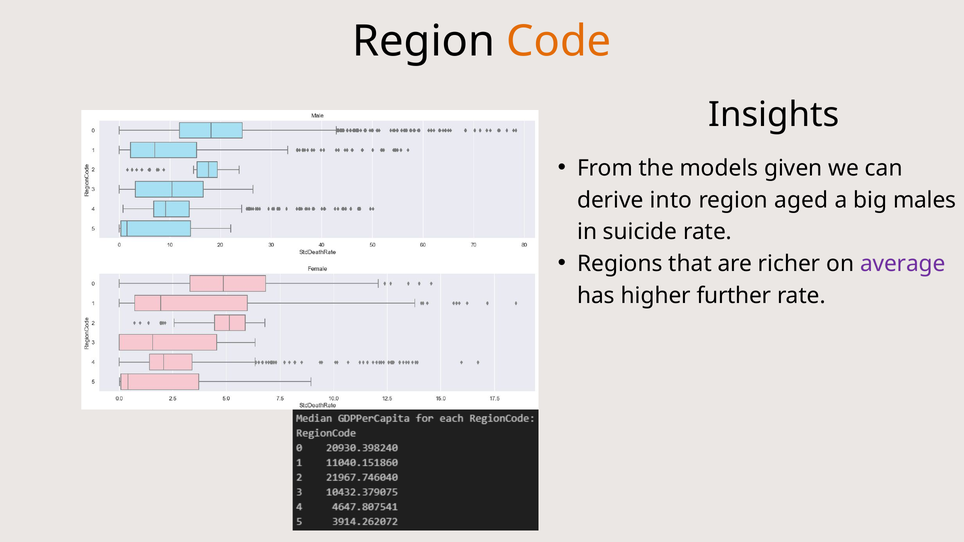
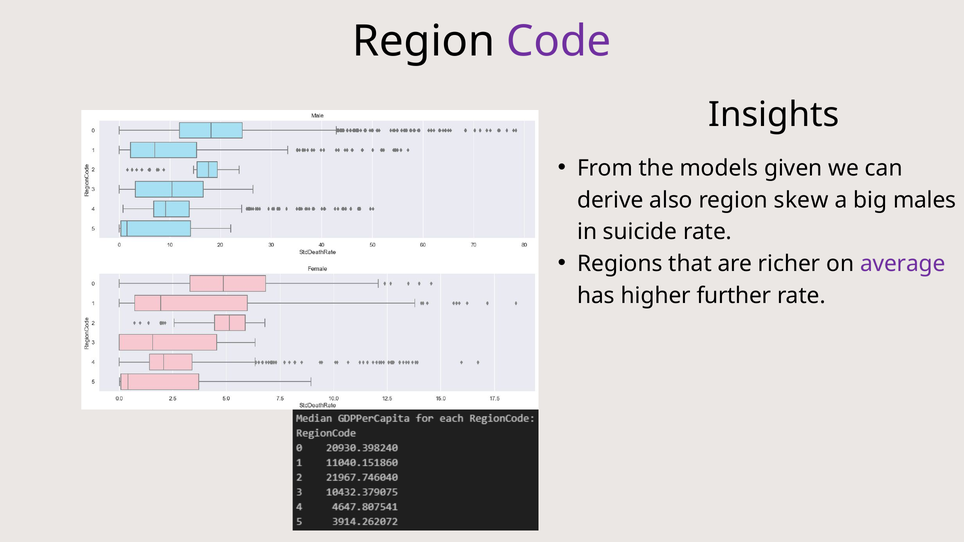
Code colour: orange -> purple (559, 42)
into: into -> also (671, 200)
aged: aged -> skew (801, 200)
